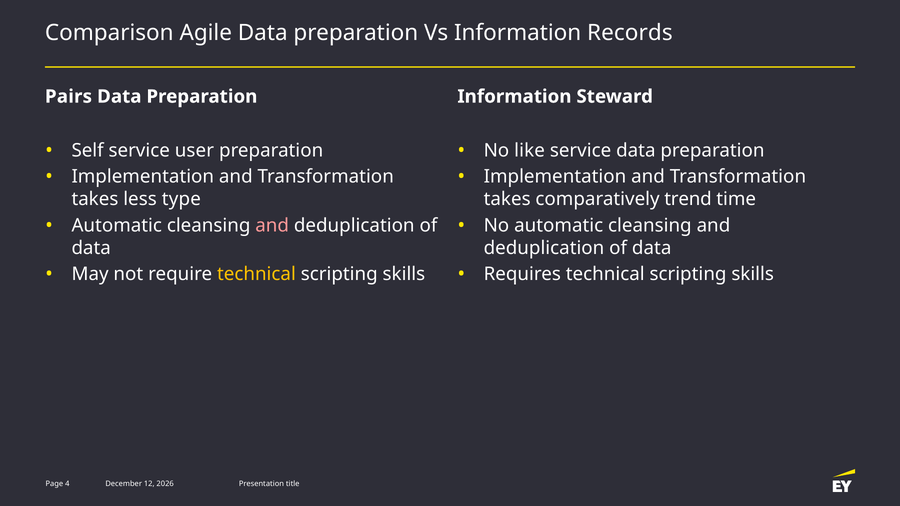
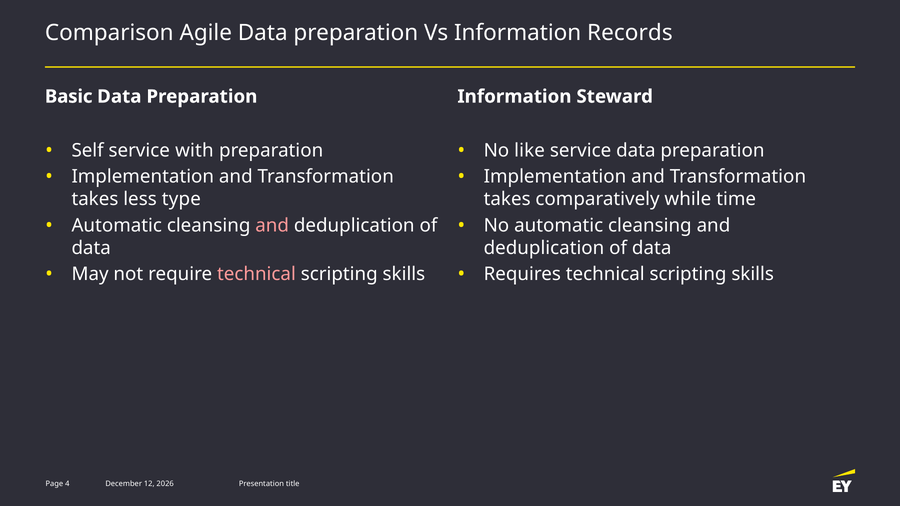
Pairs: Pairs -> Basic (69, 97)
user: user -> with (194, 151)
trend: trend -> while (688, 199)
technical colour: yellow -> pink (256, 274)
